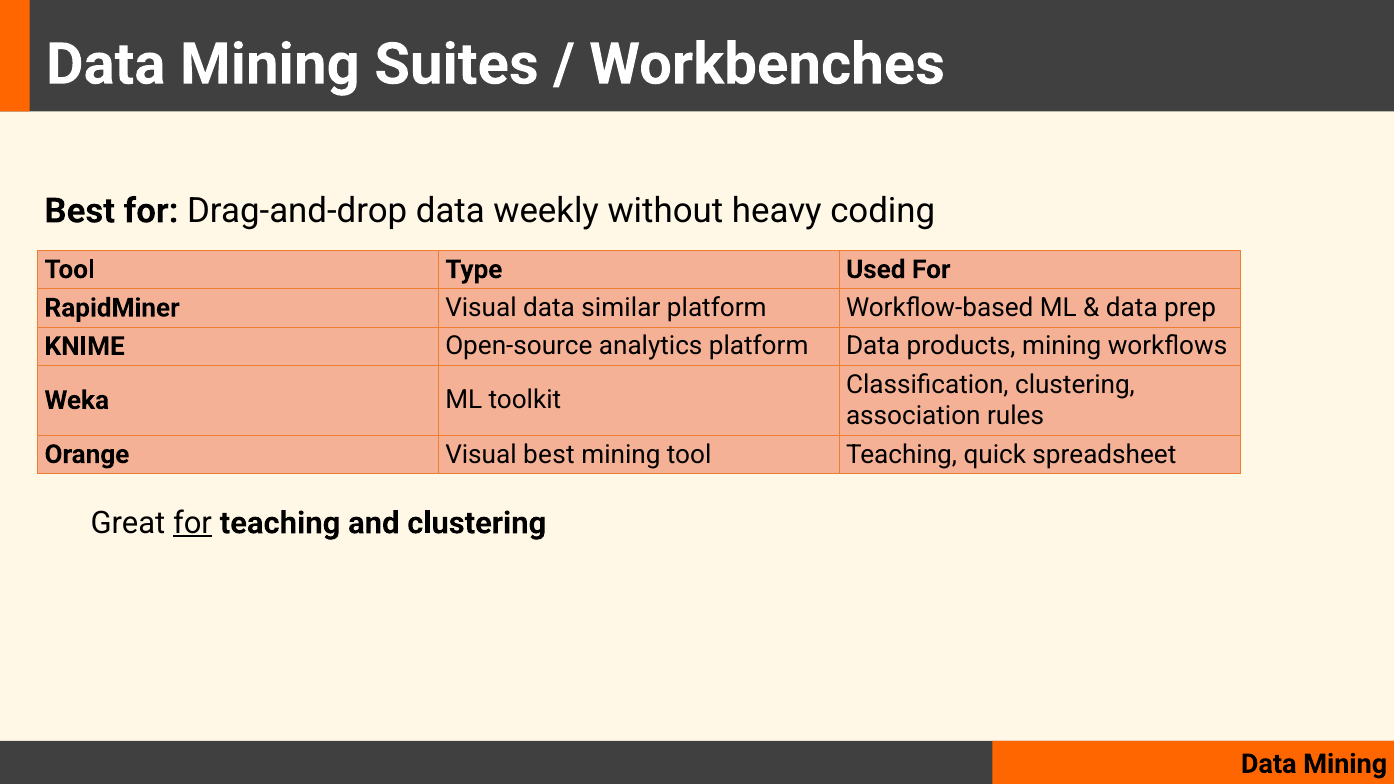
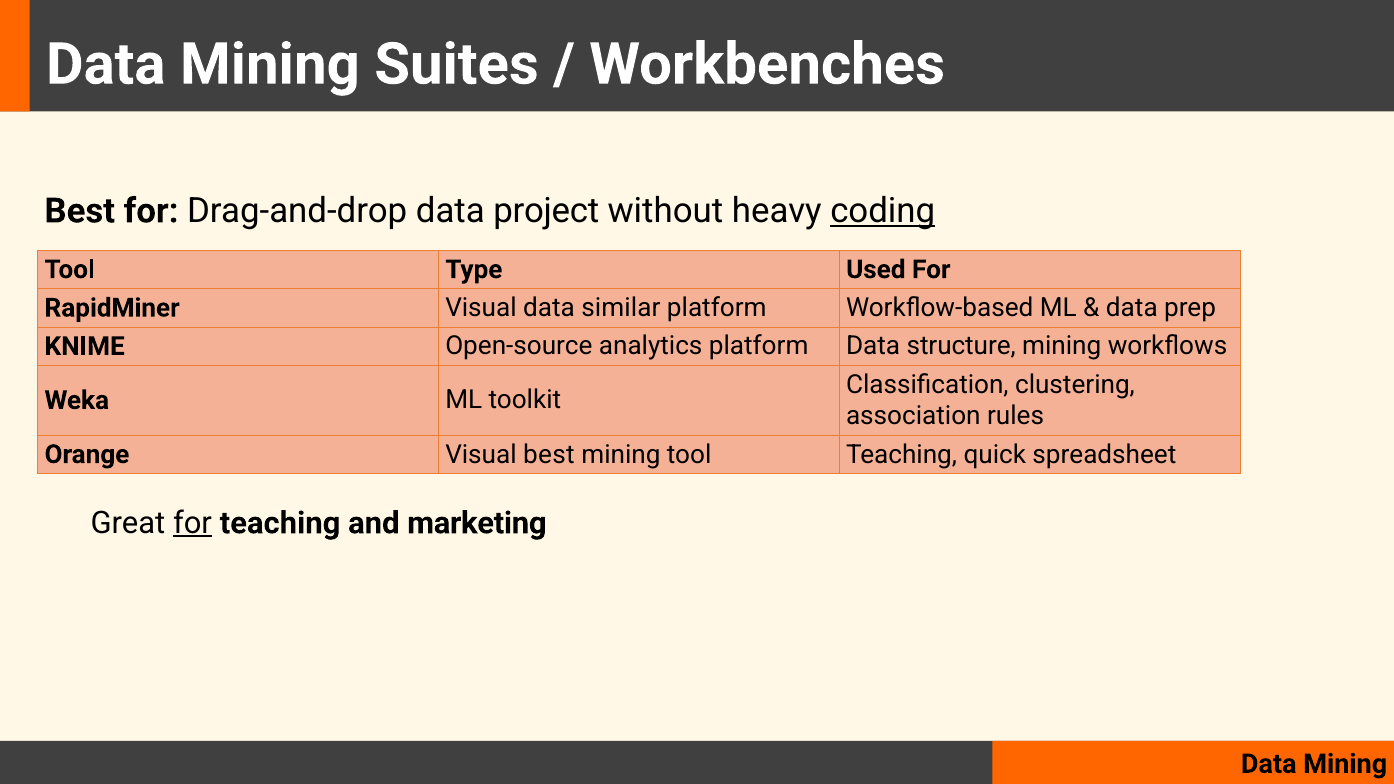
weekly: weekly -> project (546, 211)
coding underline: none -> present (883, 211)
products: products -> structure (961, 346)
and clustering: clustering -> marketing (477, 523)
